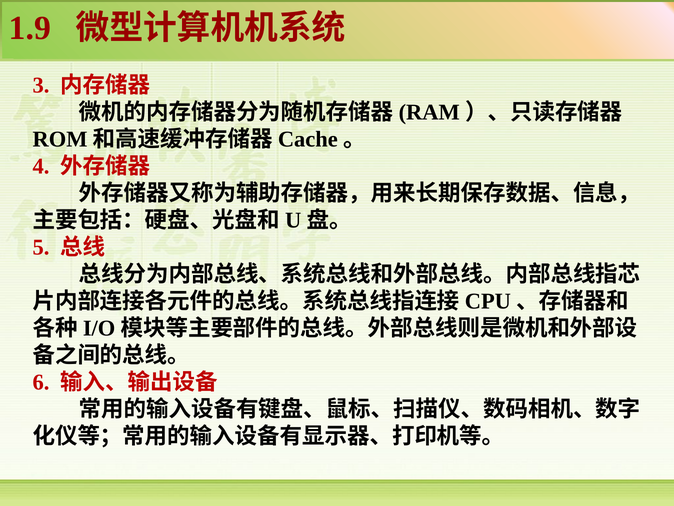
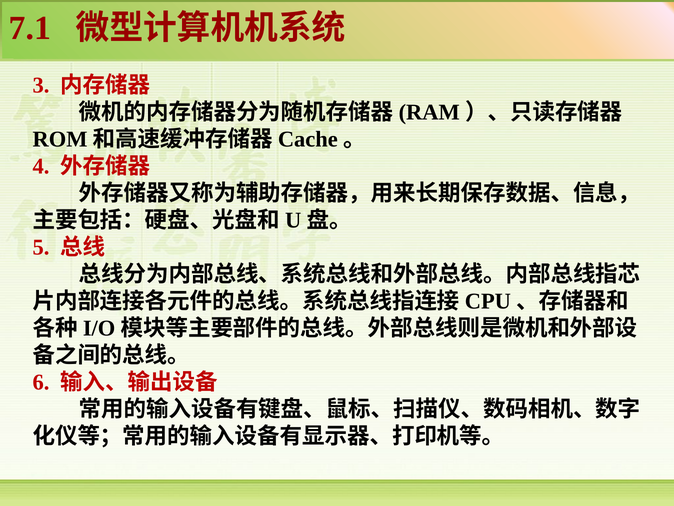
1.9: 1.9 -> 7.1 (30, 28)
